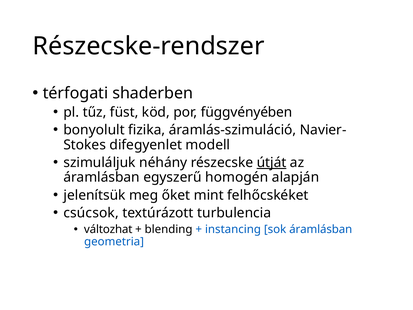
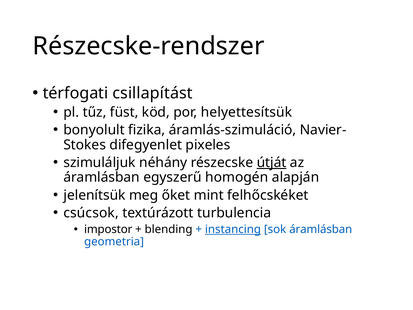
shaderben: shaderben -> csillapítást (153, 93)
függvényében: függvényében -> helyettesítsük (247, 112)
modell: modell -> pixeles (208, 145)
változhat: változhat -> impostor (108, 229)
instancing underline: none -> present (233, 229)
